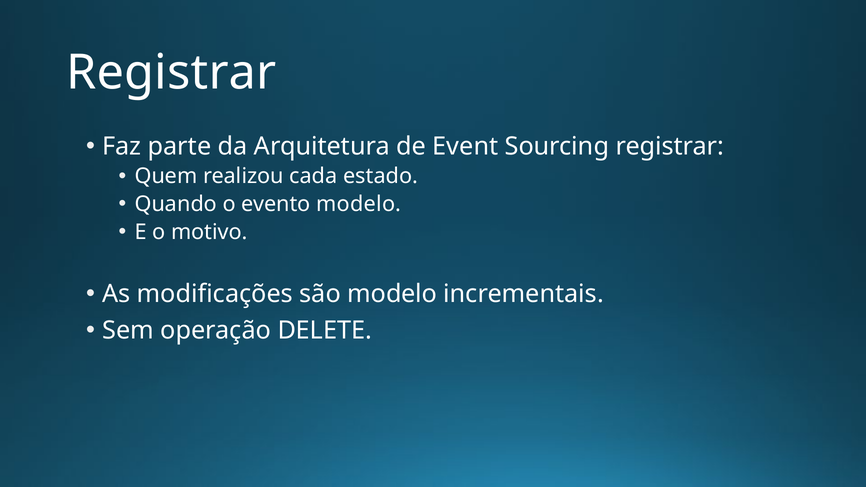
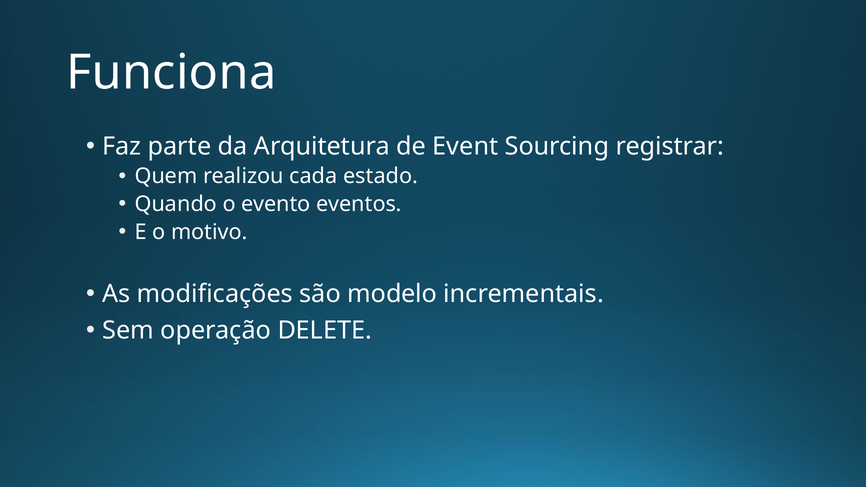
Registrar: Registrar -> Funciona (171, 73)
evento modelo: modelo -> eventos (359, 204)
